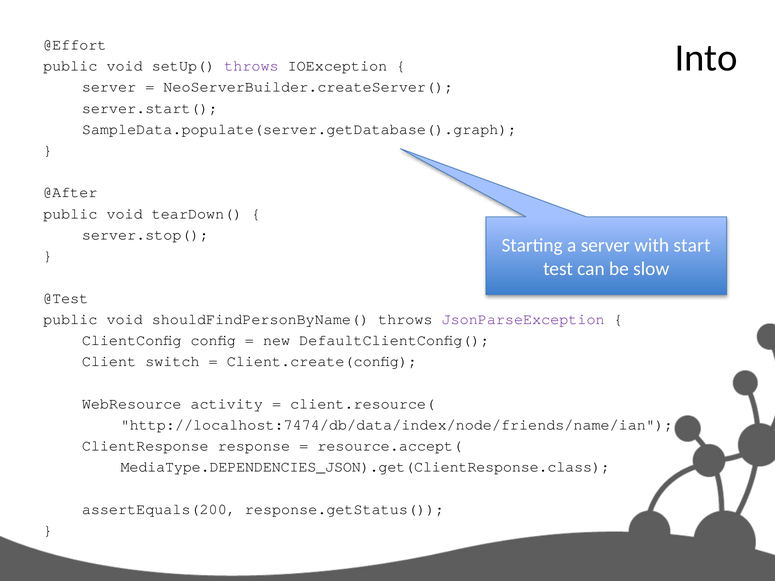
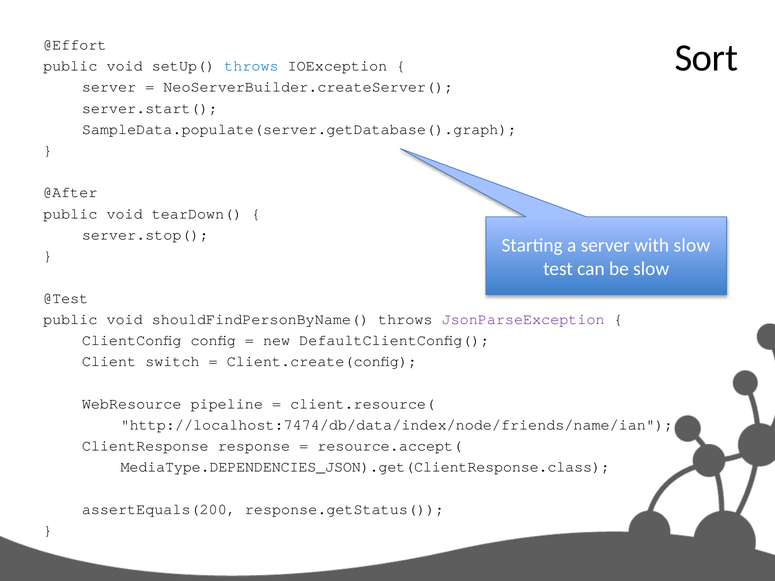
Into: Into -> Sort (706, 58)
throws colour: purple -> blue (251, 66)
with start: start -> slow (692, 246)
activity: activity -> pipeline (227, 404)
